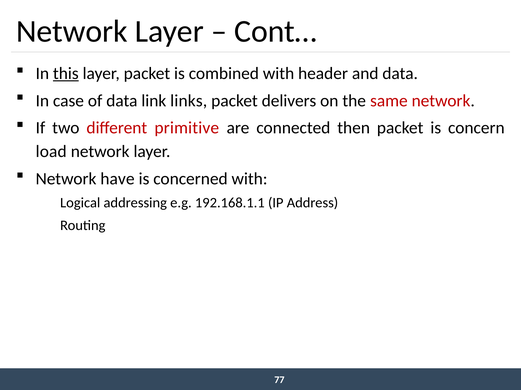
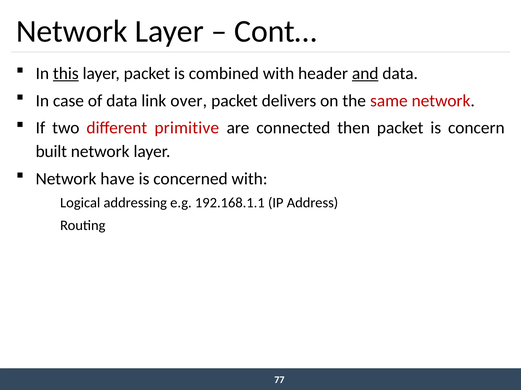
and underline: none -> present (365, 74)
links: links -> over (189, 101)
load: load -> built (51, 152)
